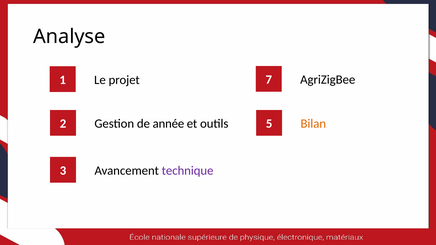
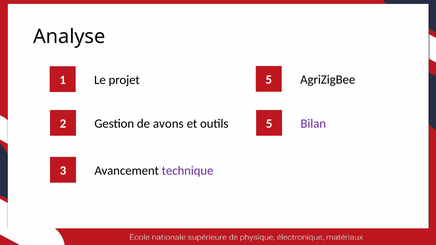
projet 7: 7 -> 5 (269, 80)
année: année -> avons (168, 124)
Bilan colour: orange -> purple (313, 124)
